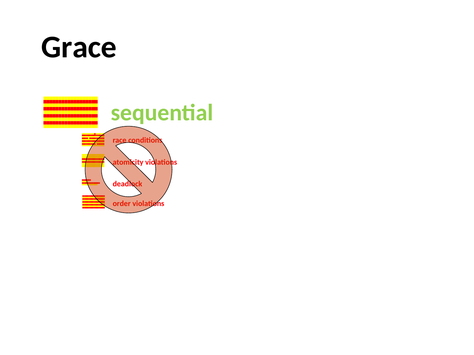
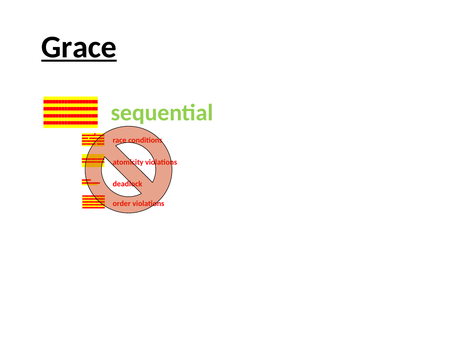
Grace underline: none -> present (79, 47)
